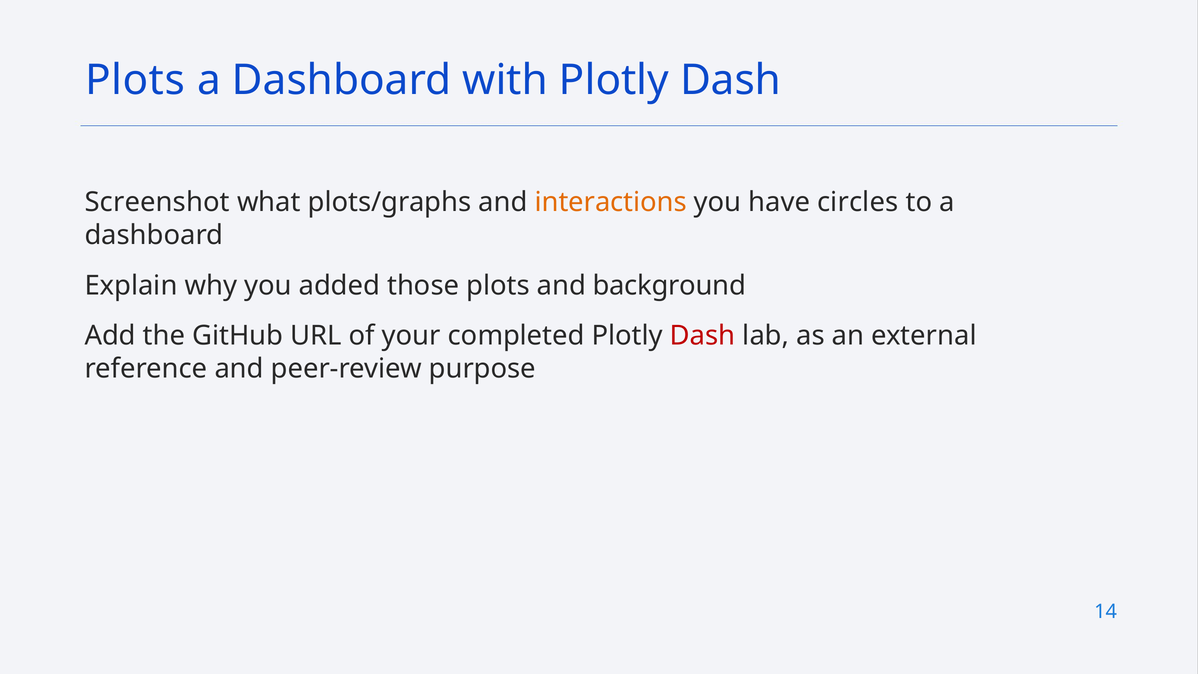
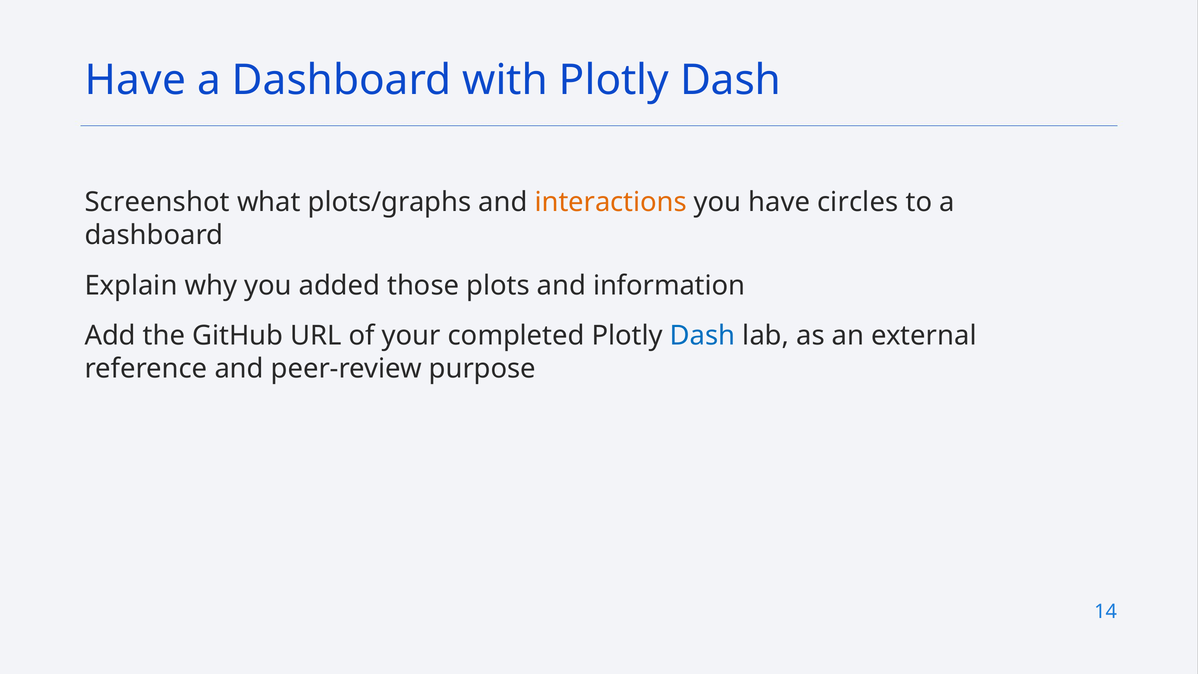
Plots: Plots -> Have (135, 80)
background: background -> information (669, 285)
Dash colour: red -> blue (703, 336)
